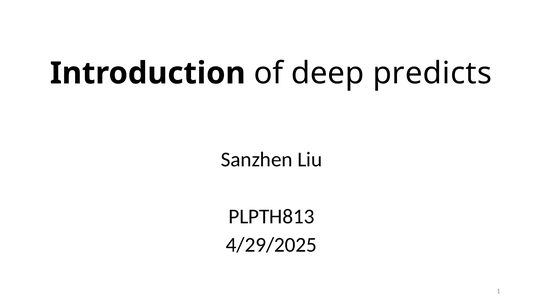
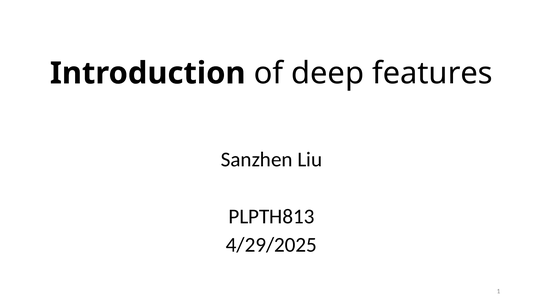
predicts: predicts -> features (432, 73)
